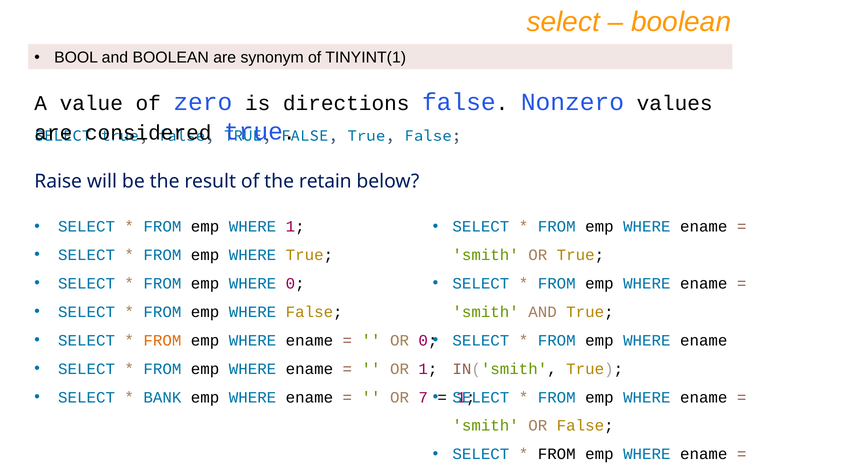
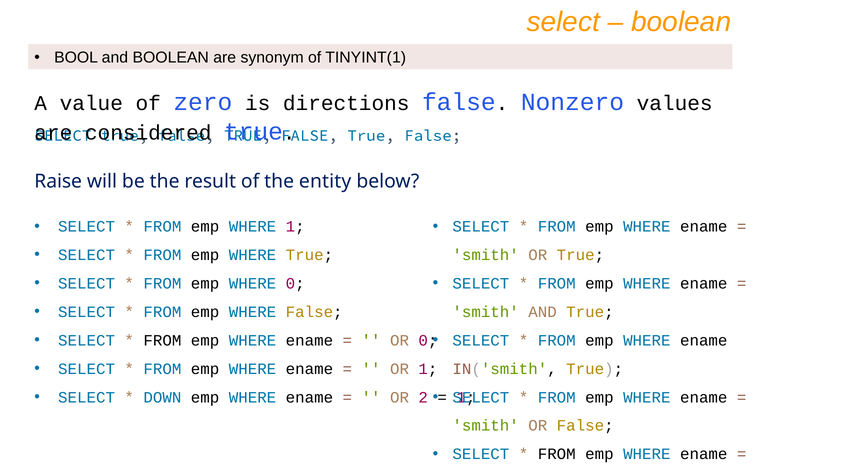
retain: retain -> entity (325, 181)
FROM colour: orange -> black (162, 341)
BANK: BANK -> DOWN (162, 397)
7: 7 -> 2 (423, 397)
